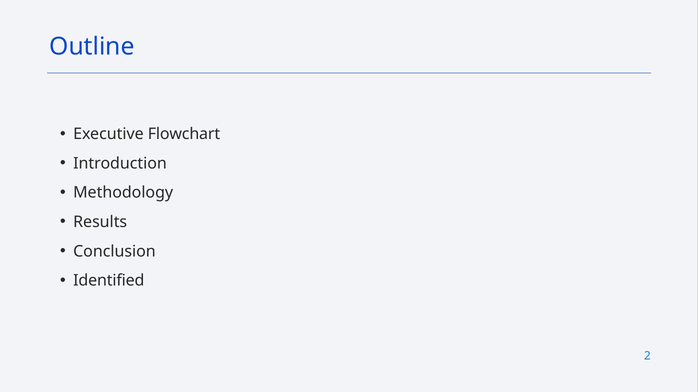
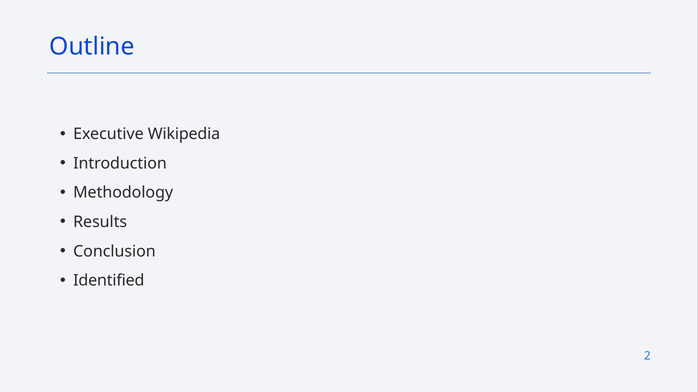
Flowchart: Flowchart -> Wikipedia (184, 134)
